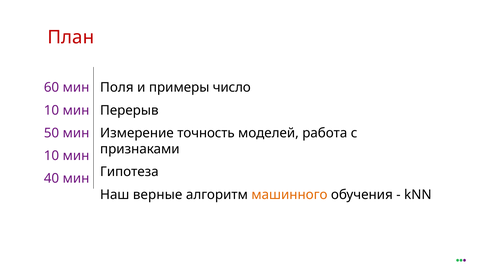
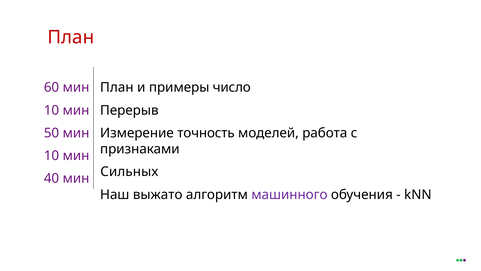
Поля: Поля -> План (117, 87)
Гипотеза: Гипотеза -> Сильных (129, 172)
верные: верные -> выжато (158, 194)
машинного colour: orange -> purple (289, 194)
